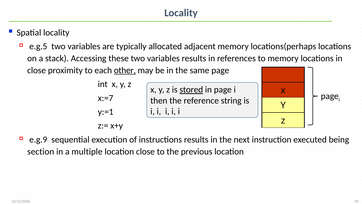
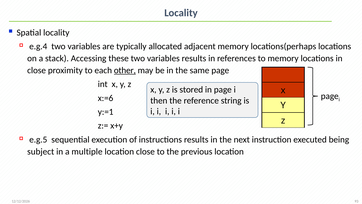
e.g.5: e.g.5 -> e.g.4 (38, 46)
stored underline: present -> none (191, 90)
x:=7: x:=7 -> x:=6 (106, 98)
e.g.9: e.g.9 -> e.g.5 (38, 139)
section: section -> subject (41, 151)
